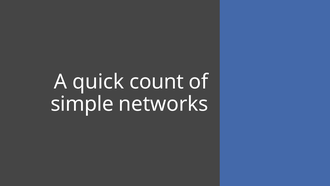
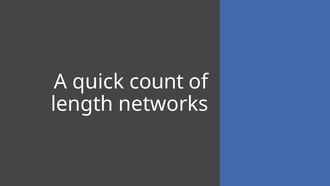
simple: simple -> length (82, 104)
